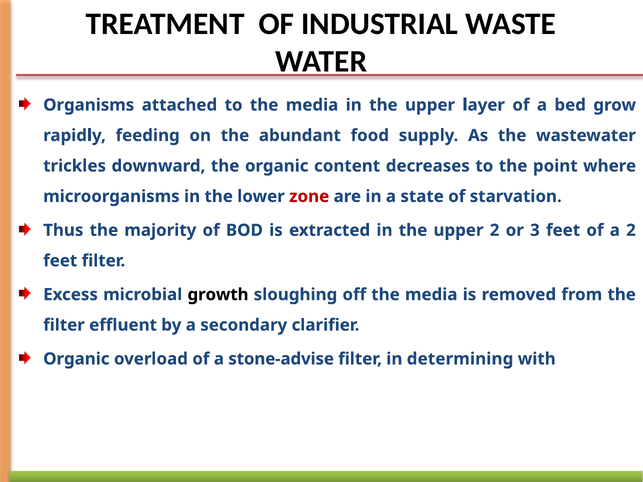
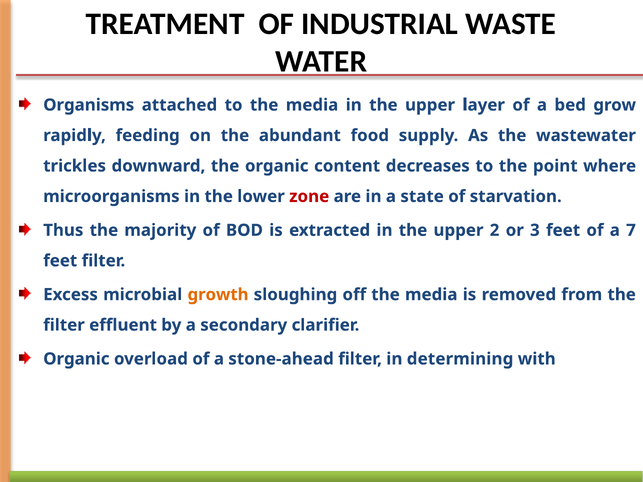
a 2: 2 -> 7 (631, 230)
growth colour: black -> orange (218, 295)
stone-advise: stone-advise -> stone-ahead (281, 359)
